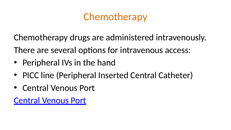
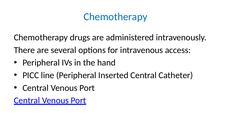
Chemotherapy colour: orange -> blue (115, 17)
